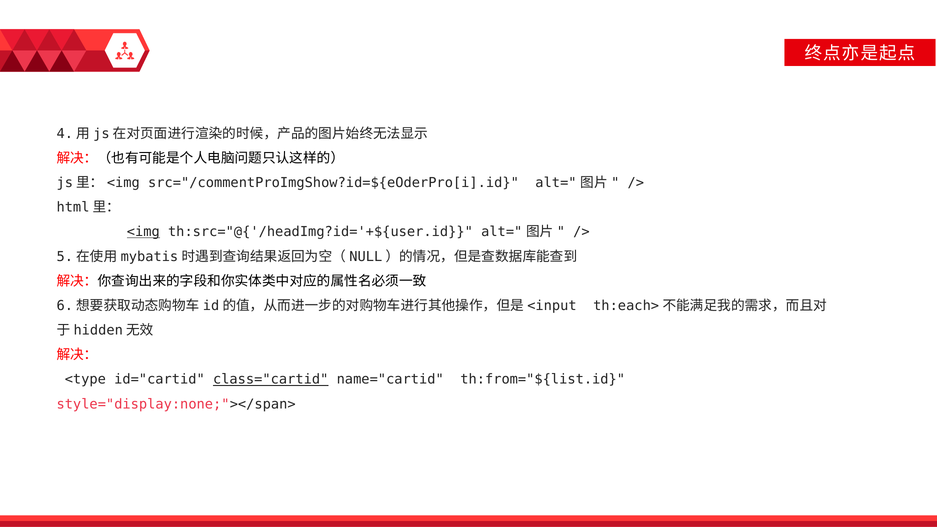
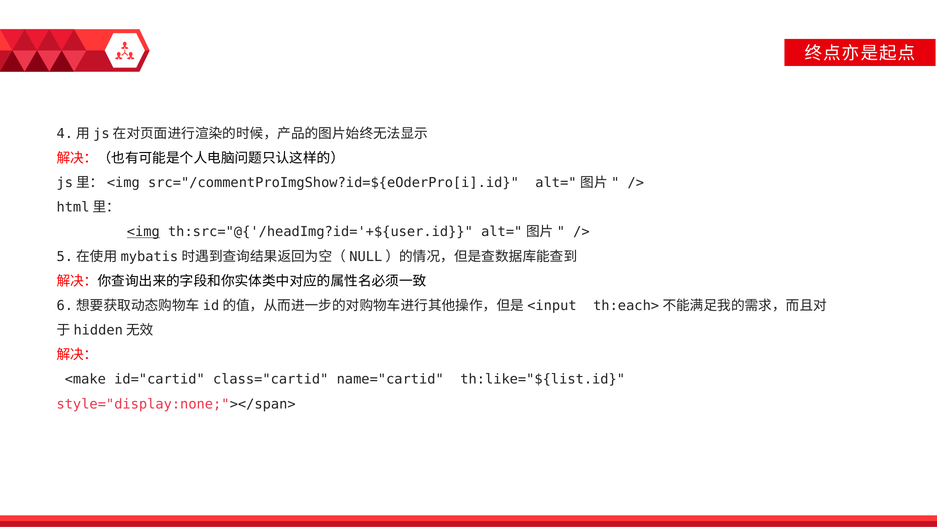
<type: <type -> <make (85, 380)
class="cartid underline: present -> none (271, 380)
th:from="${list.id: th:from="${list.id -> th:like="${list.id (543, 380)
